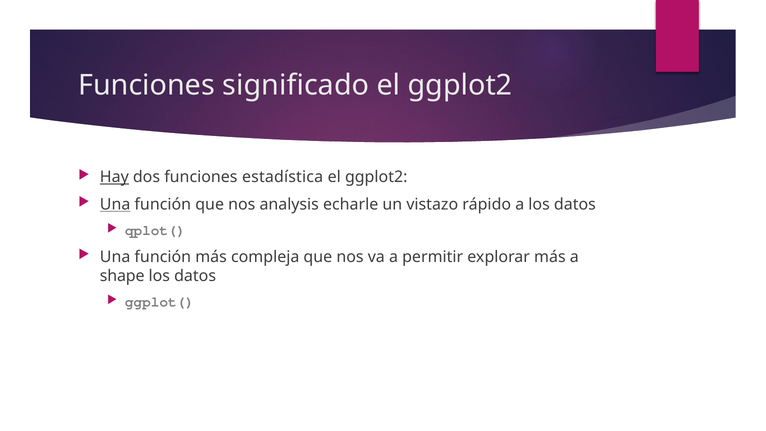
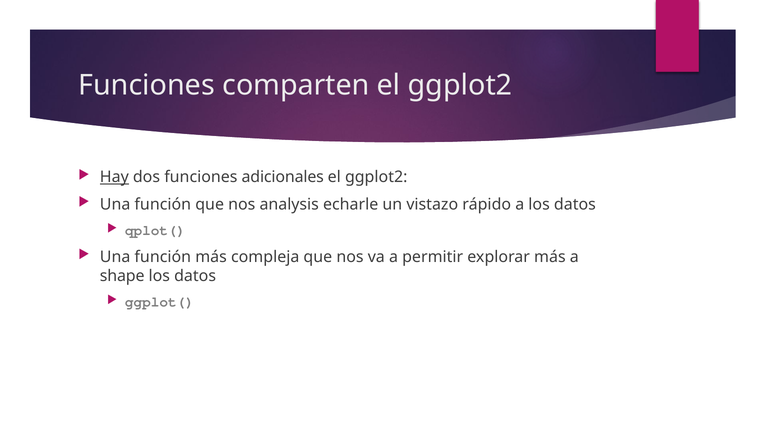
significado: significado -> comparten (296, 85)
estadística: estadística -> adicionales (283, 177)
Una underline: present -> none (115, 204)
